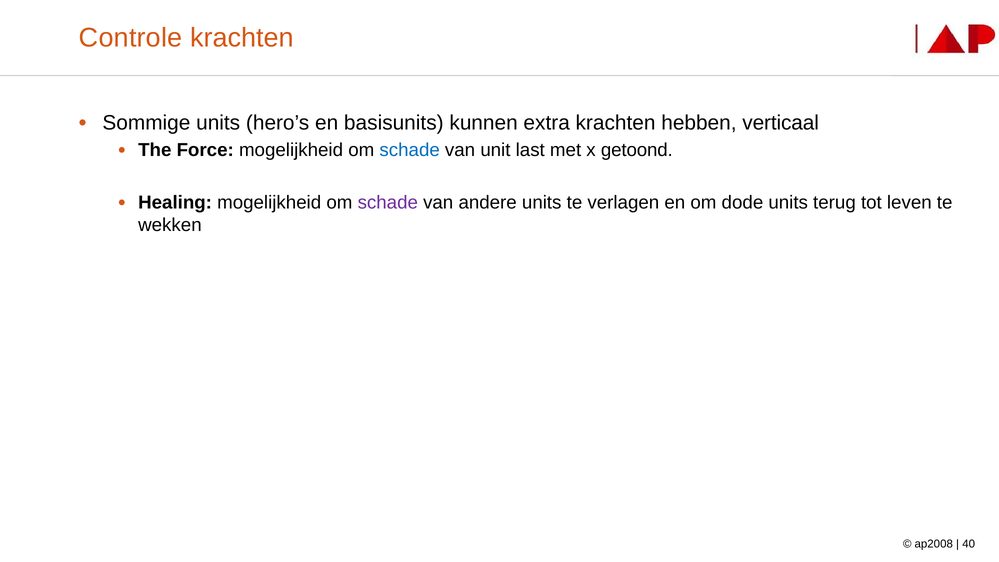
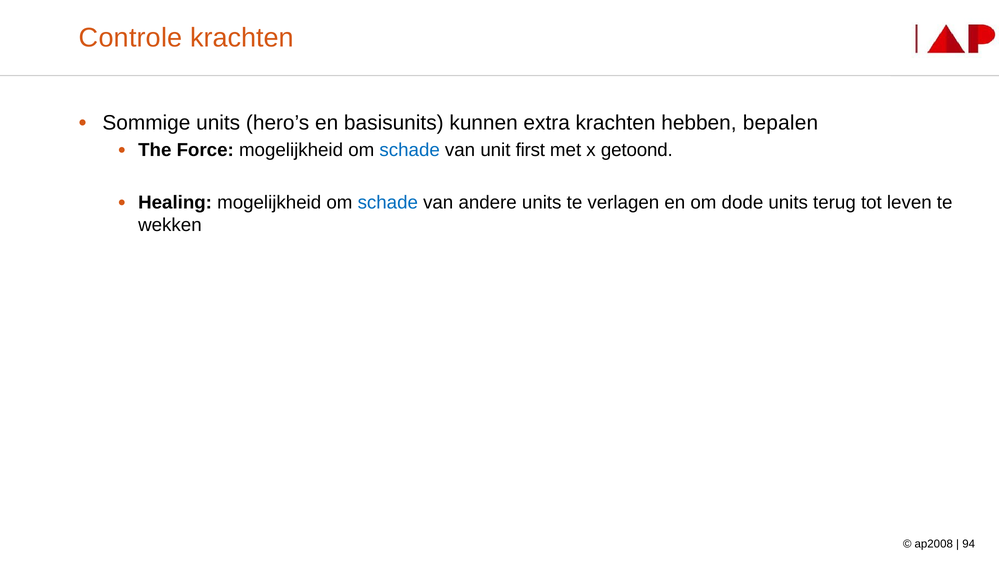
verticaal: verticaal -> bepalen (780, 123)
last: last -> first (530, 150)
schade colour: purple -> blue (388, 203)
40: 40 -> 94 (969, 544)
